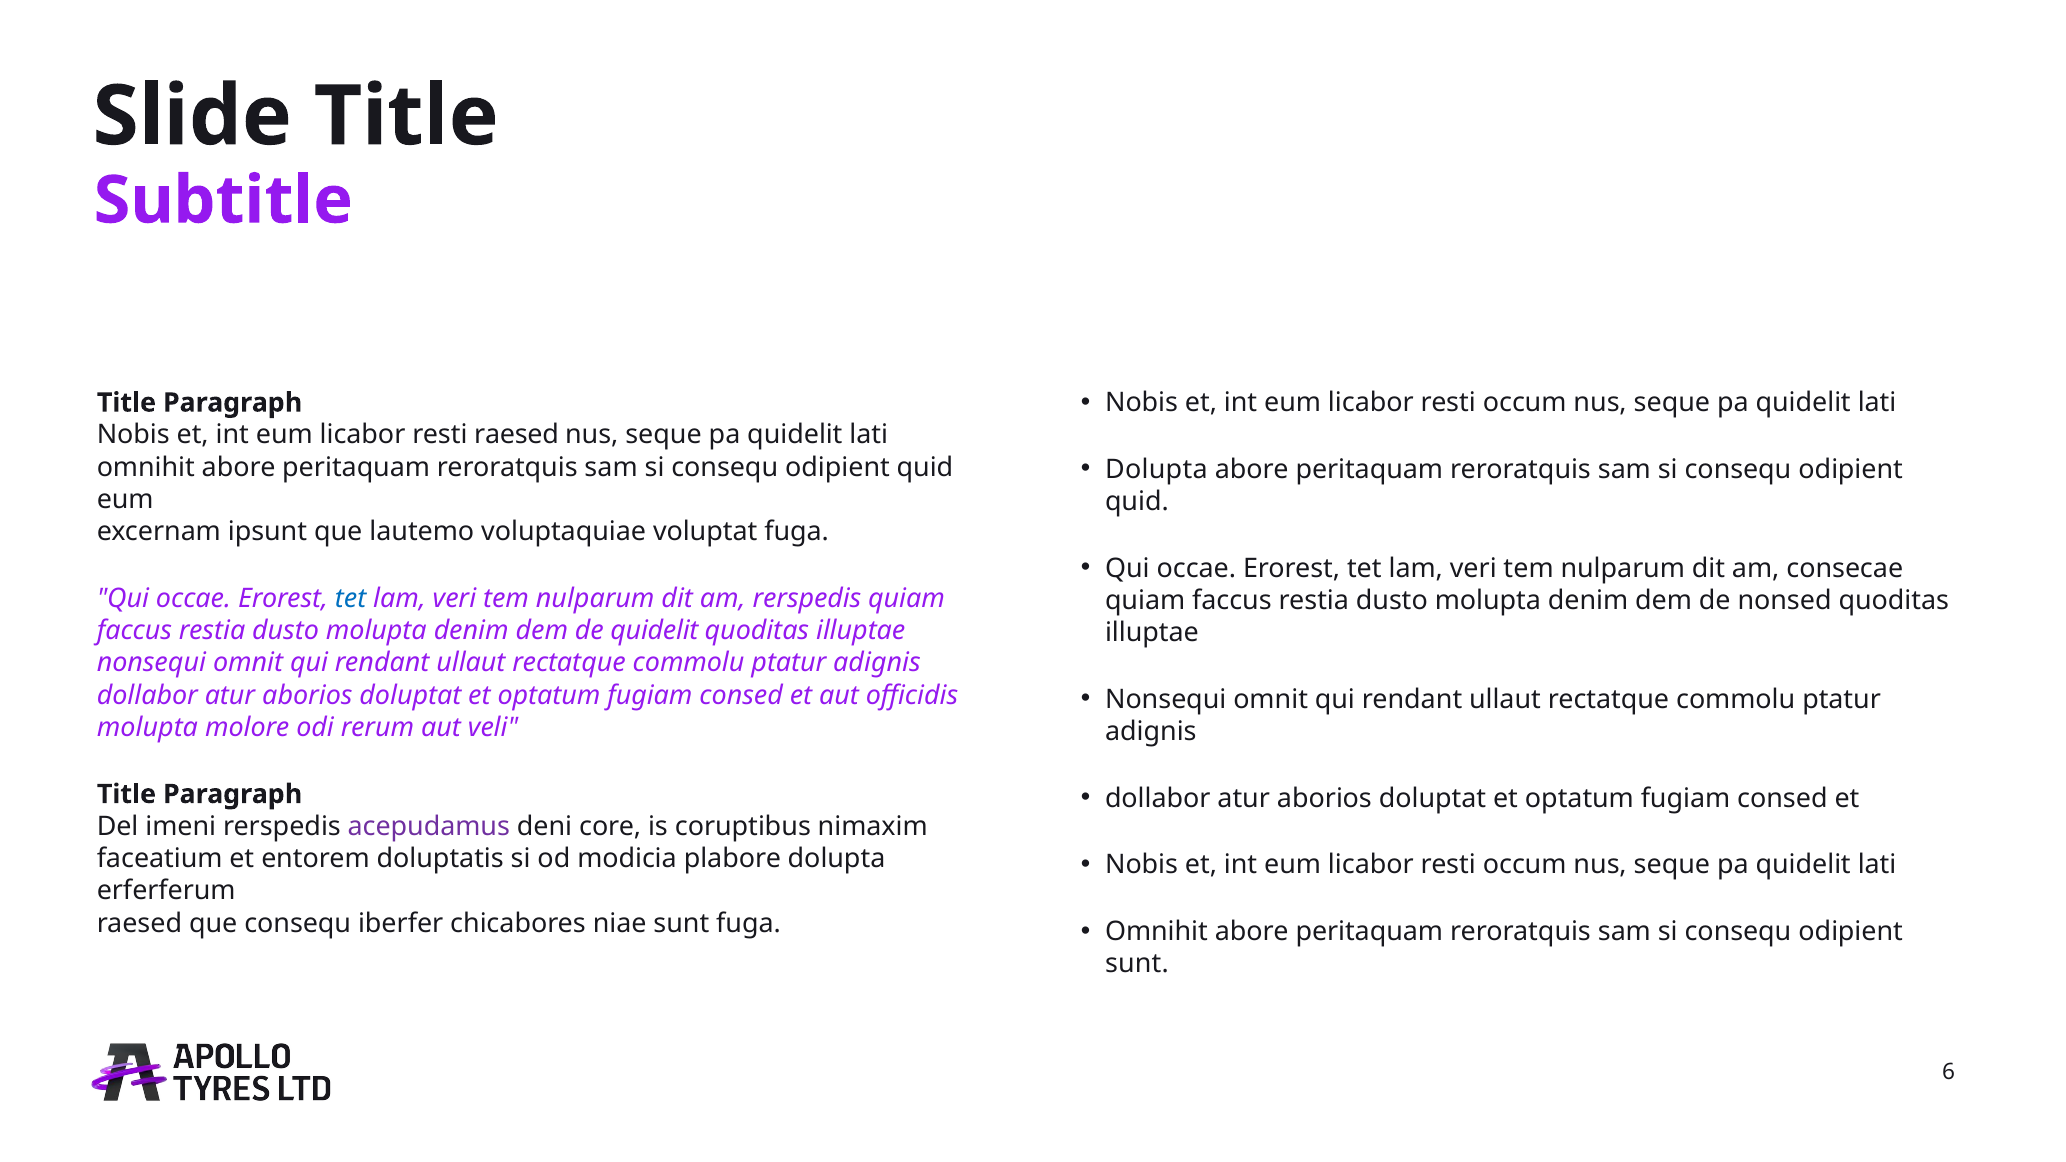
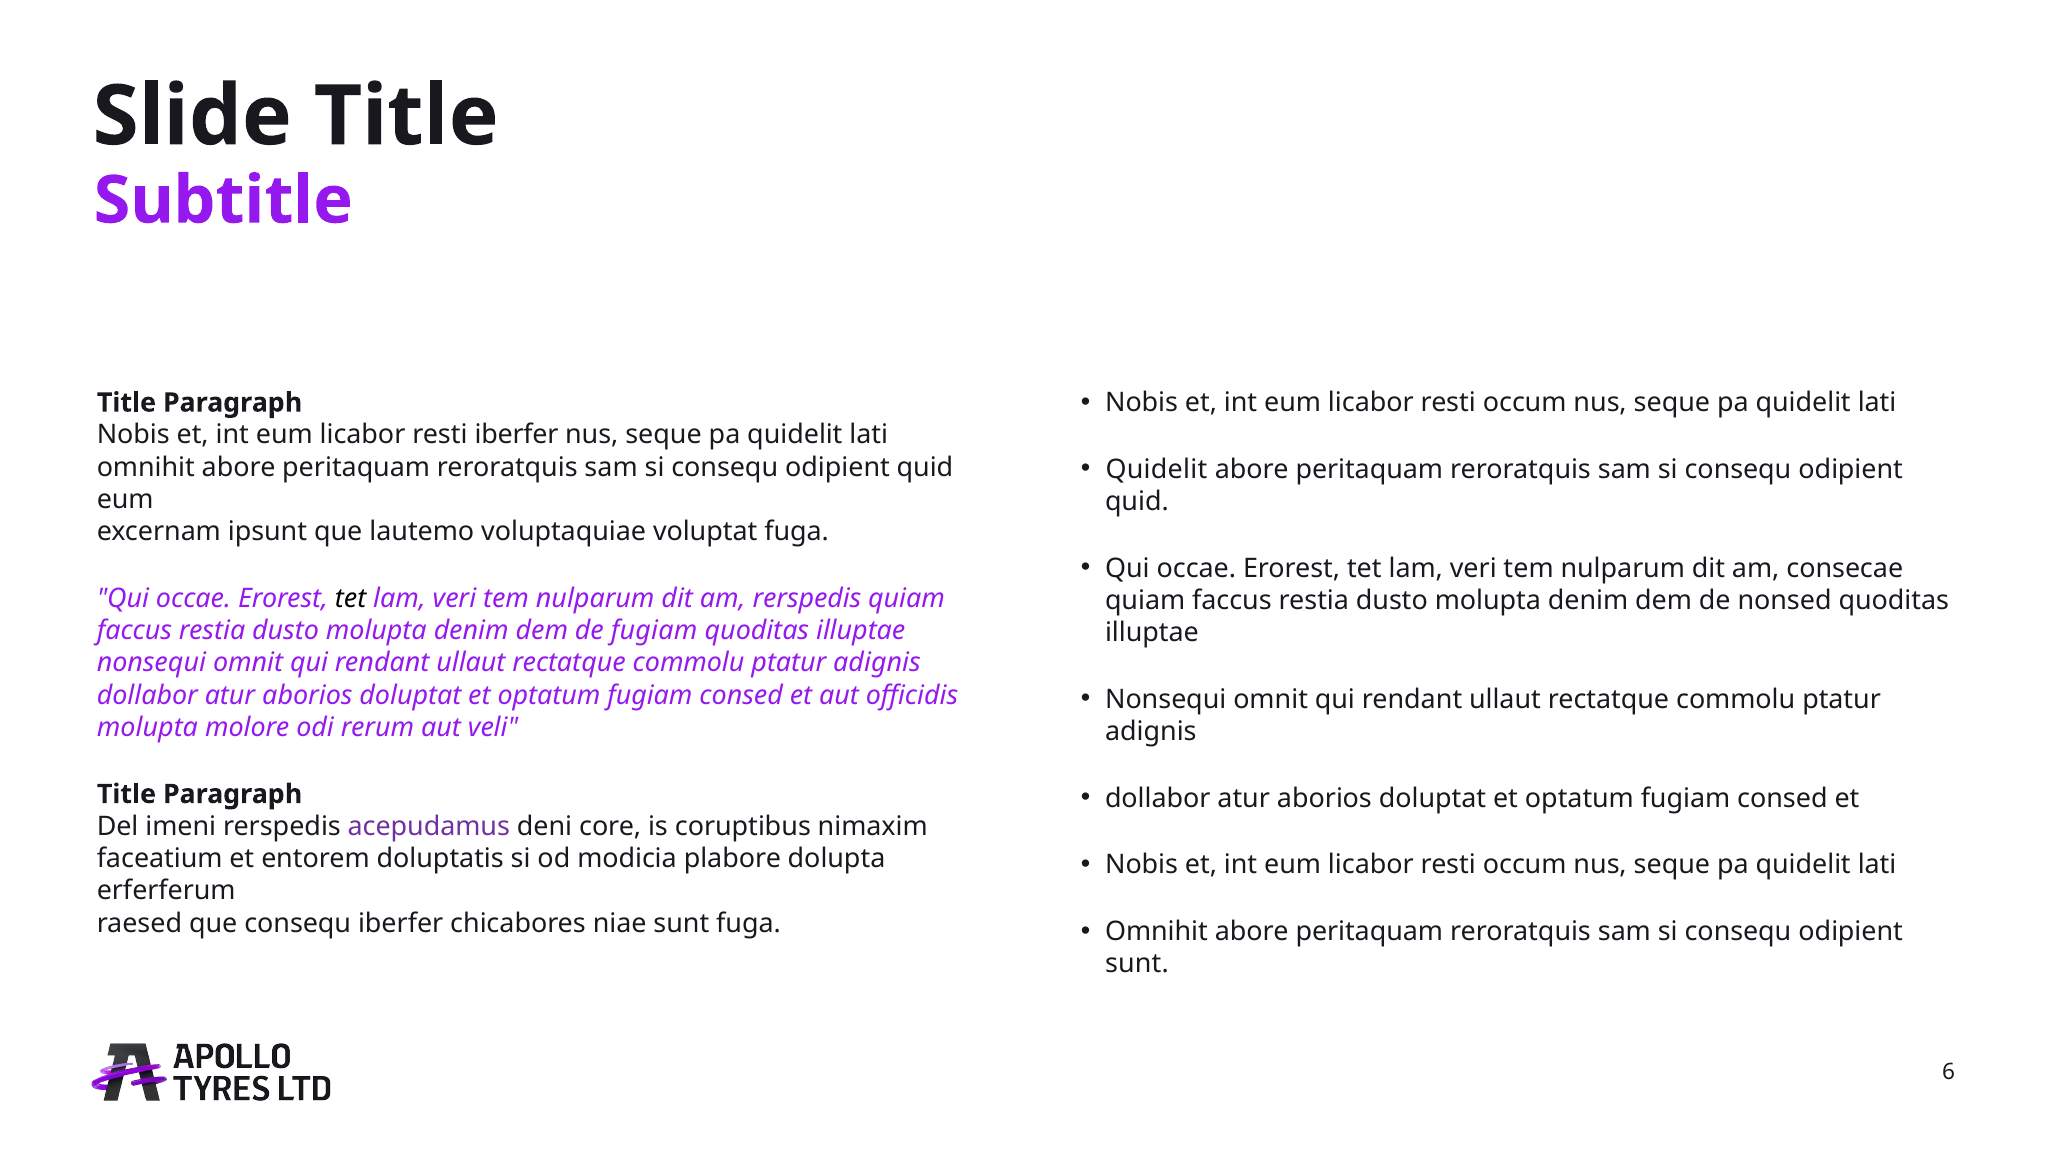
resti raesed: raesed -> iberfer (517, 435)
Dolupta: Dolupta -> Quidelit (1156, 469)
tet colour: blue -> black (351, 598)
de quidelit: quidelit -> fugiam (654, 631)
